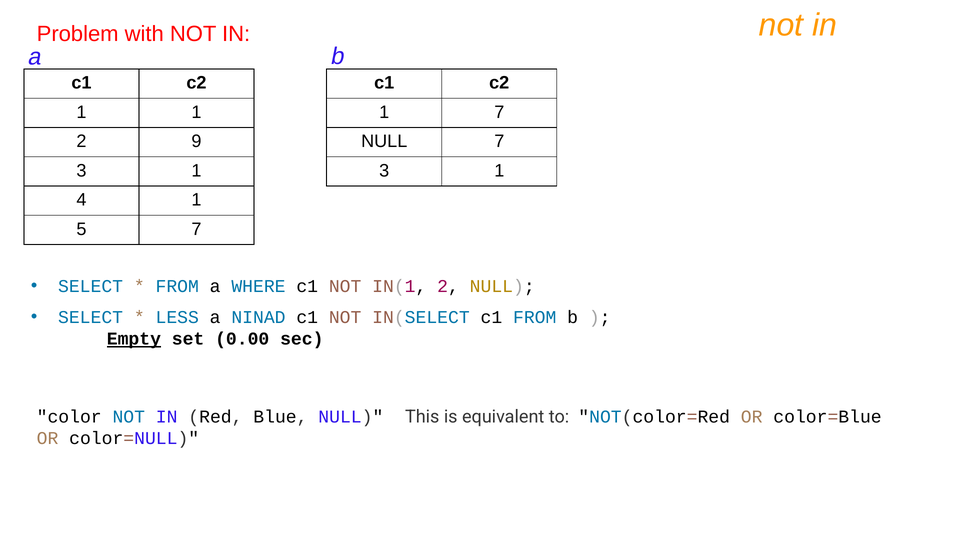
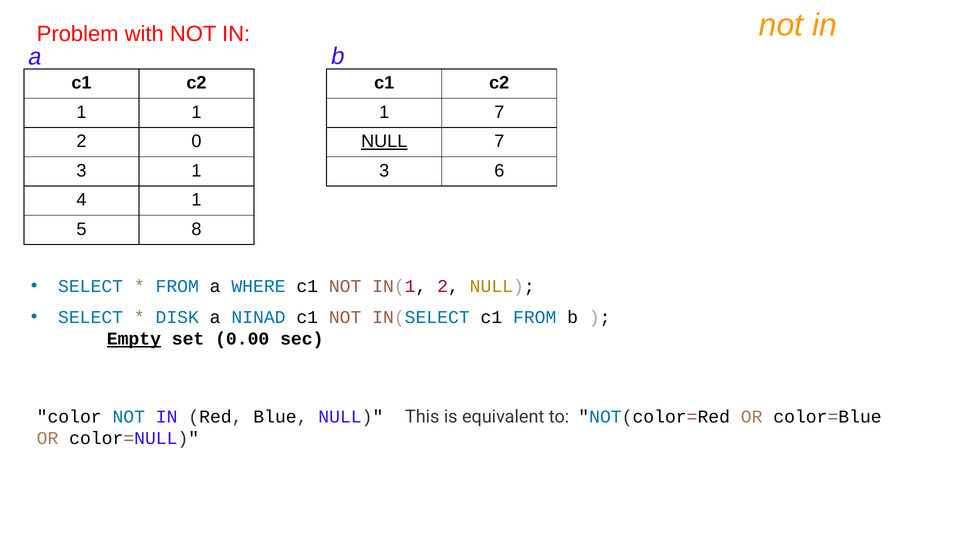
9: 9 -> 0 (196, 142)
NULL underline: none -> present (384, 142)
1: 1 -> 6 (499, 171)
5 7: 7 -> 8 (196, 230)
LESS: LESS -> DISK (177, 318)
